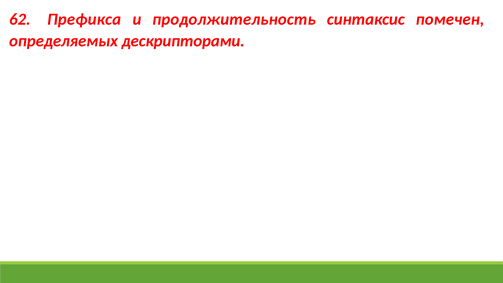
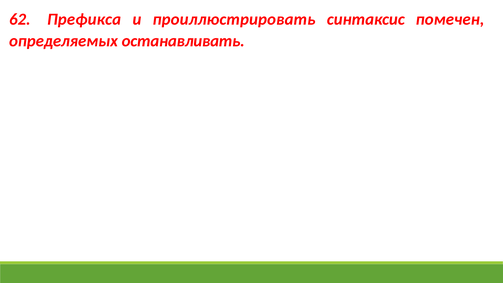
продолжительность: продолжительность -> проиллюстрировать (234, 19)
дескрипторами: дескрипторами -> останавливать (183, 41)
